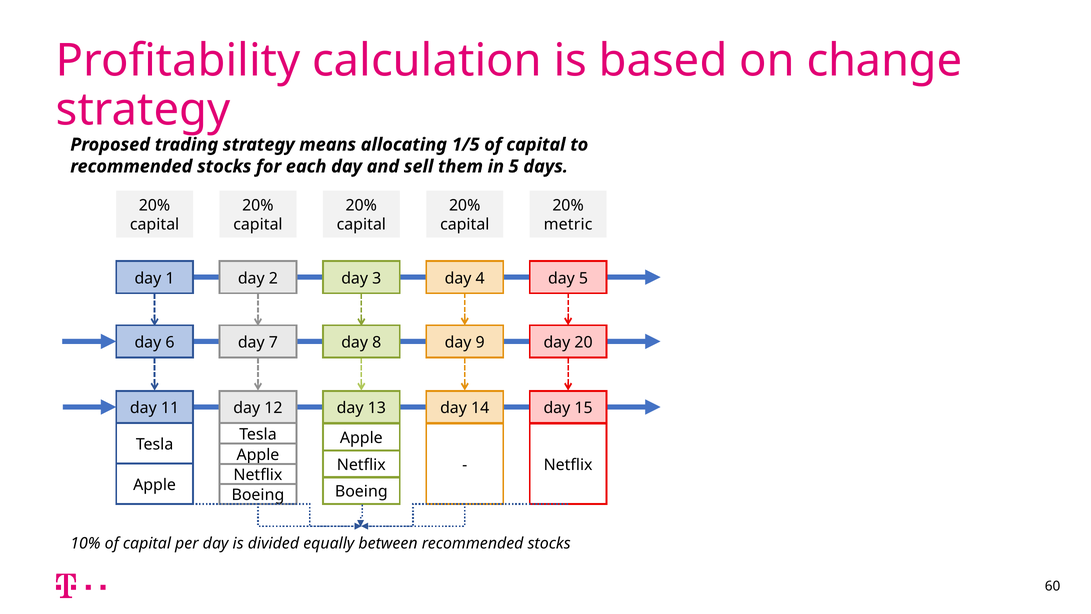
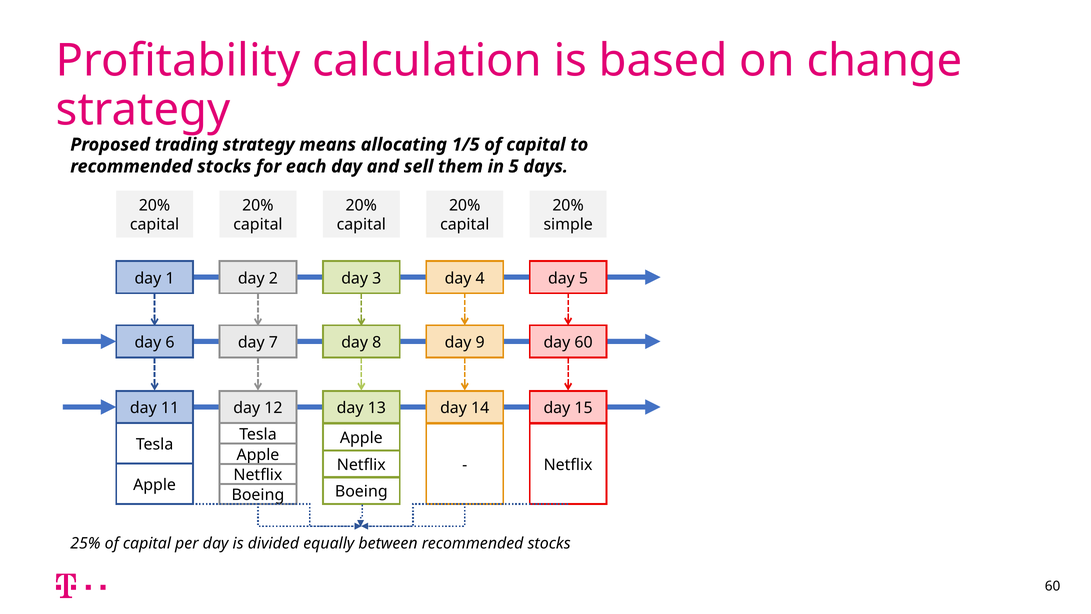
metric: metric -> simple (568, 225)
day 20: 20 -> 60 (584, 342)
10%: 10% -> 25% (85, 543)
